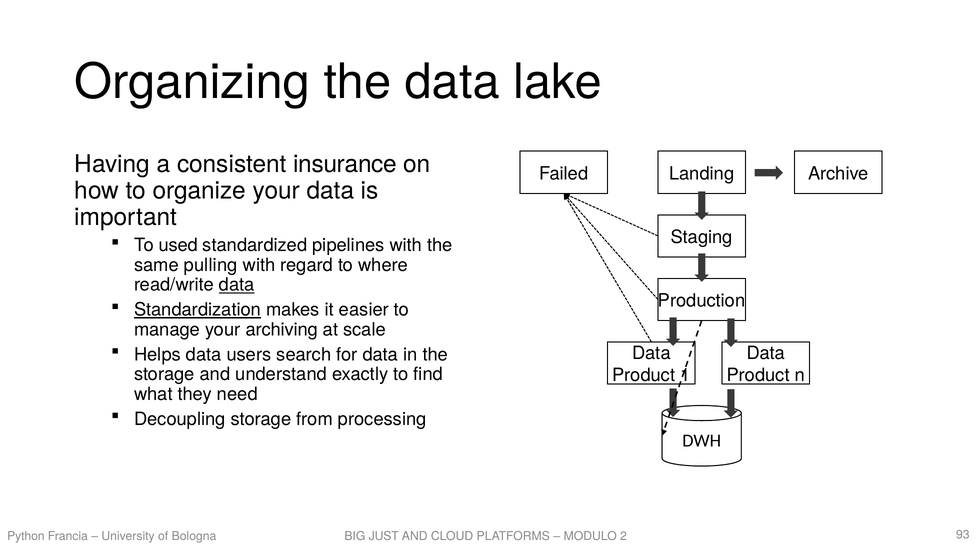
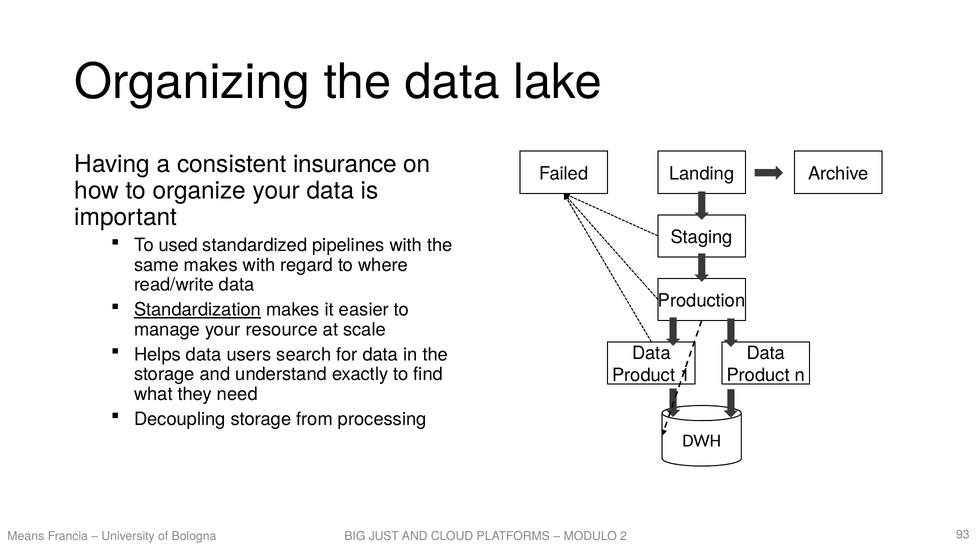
same pulling: pulling -> makes (211, 265)
data underline: present -> none (237, 285)
archiving: archiving -> resource (282, 329)
Python: Python -> Means (26, 536)
